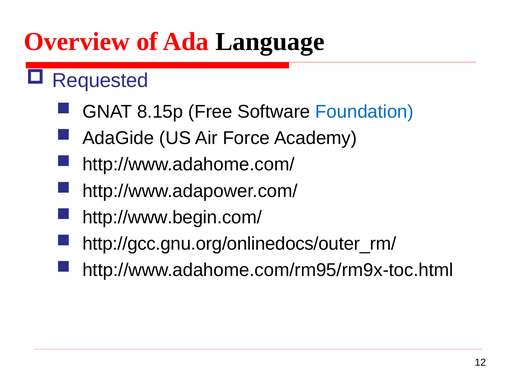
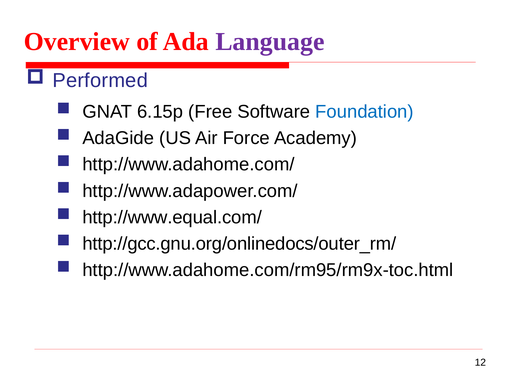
Language colour: black -> purple (270, 41)
Requested: Requested -> Performed (100, 80)
8.15p: 8.15p -> 6.15p (160, 112)
http://www.begin.com/: http://www.begin.com/ -> http://www.equal.com/ (172, 217)
